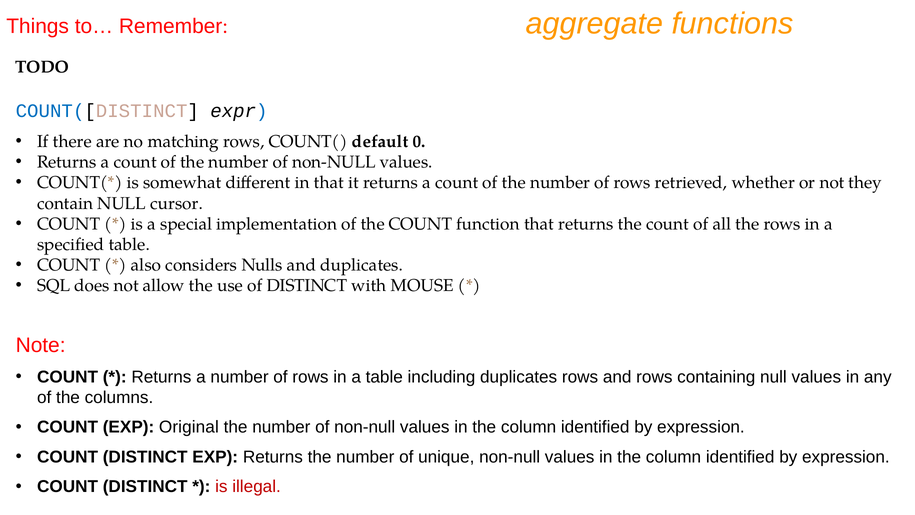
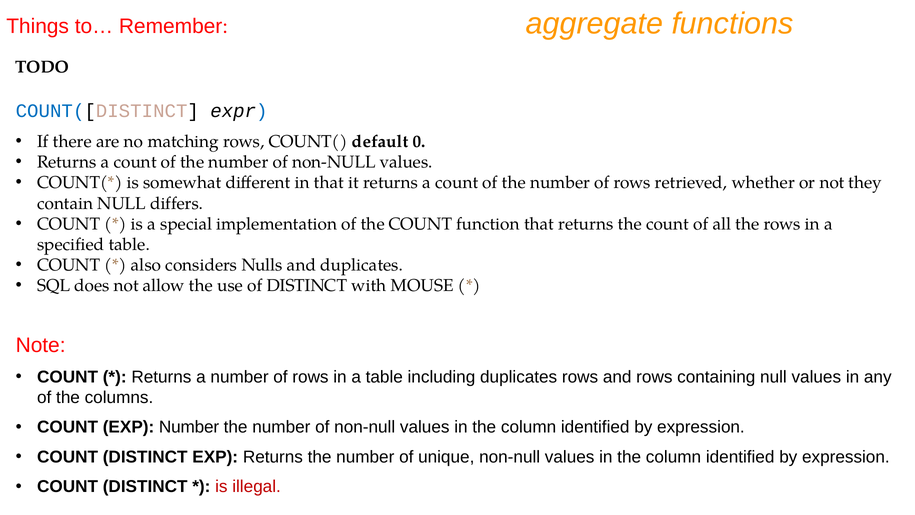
cursor: cursor -> differs (177, 203)
EXP Original: Original -> Number (189, 427)
